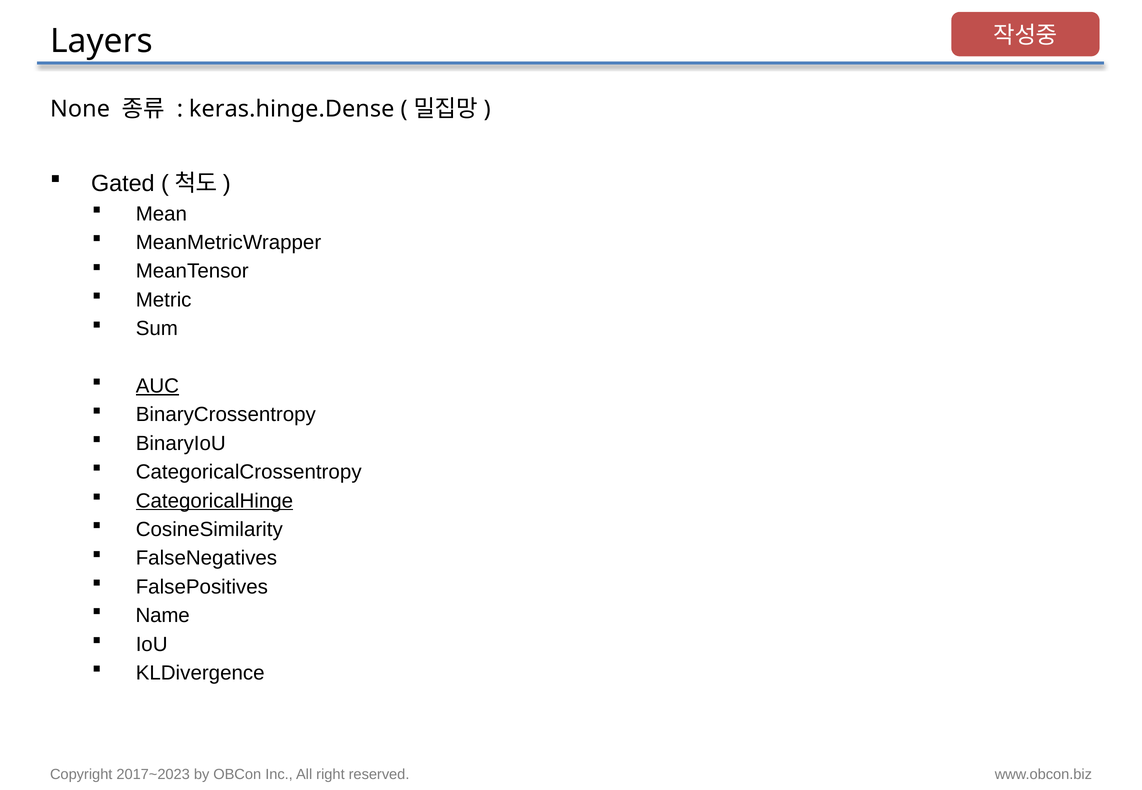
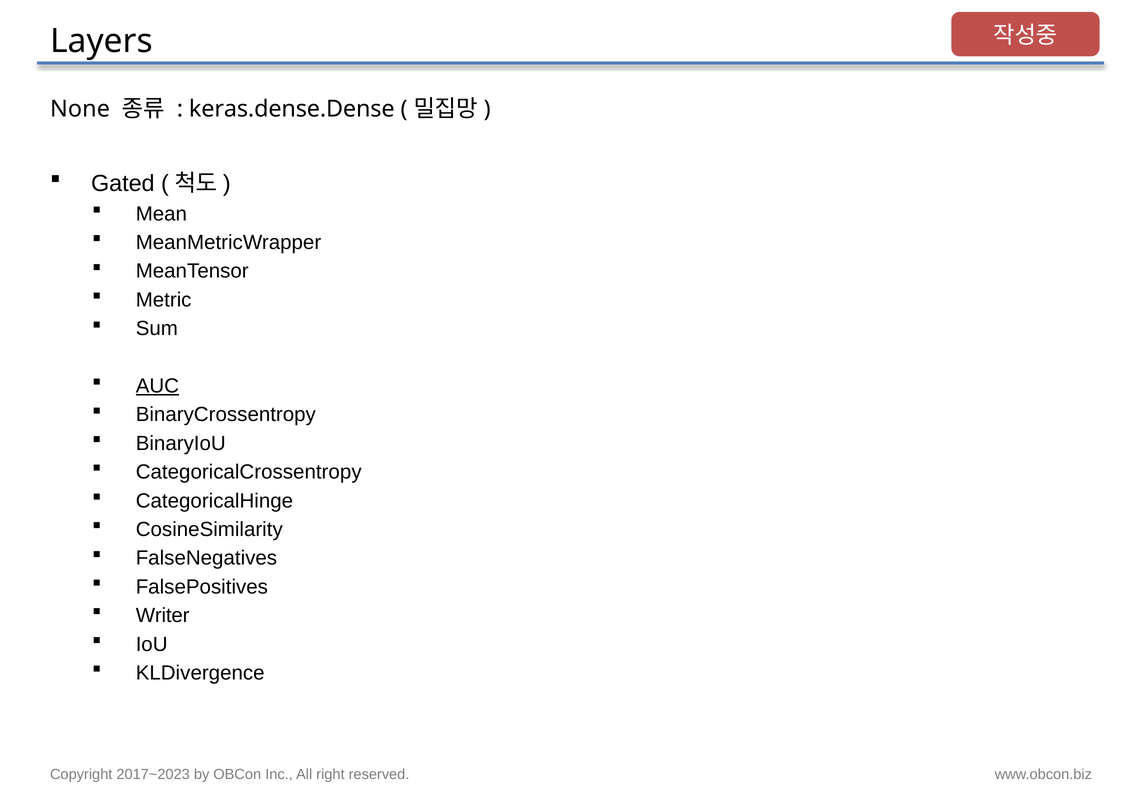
keras.hinge.Dense: keras.hinge.Dense -> keras.dense.Dense (292, 109)
CategoricalHinge underline: present -> none (214, 501)
Name: Name -> Writer (163, 616)
